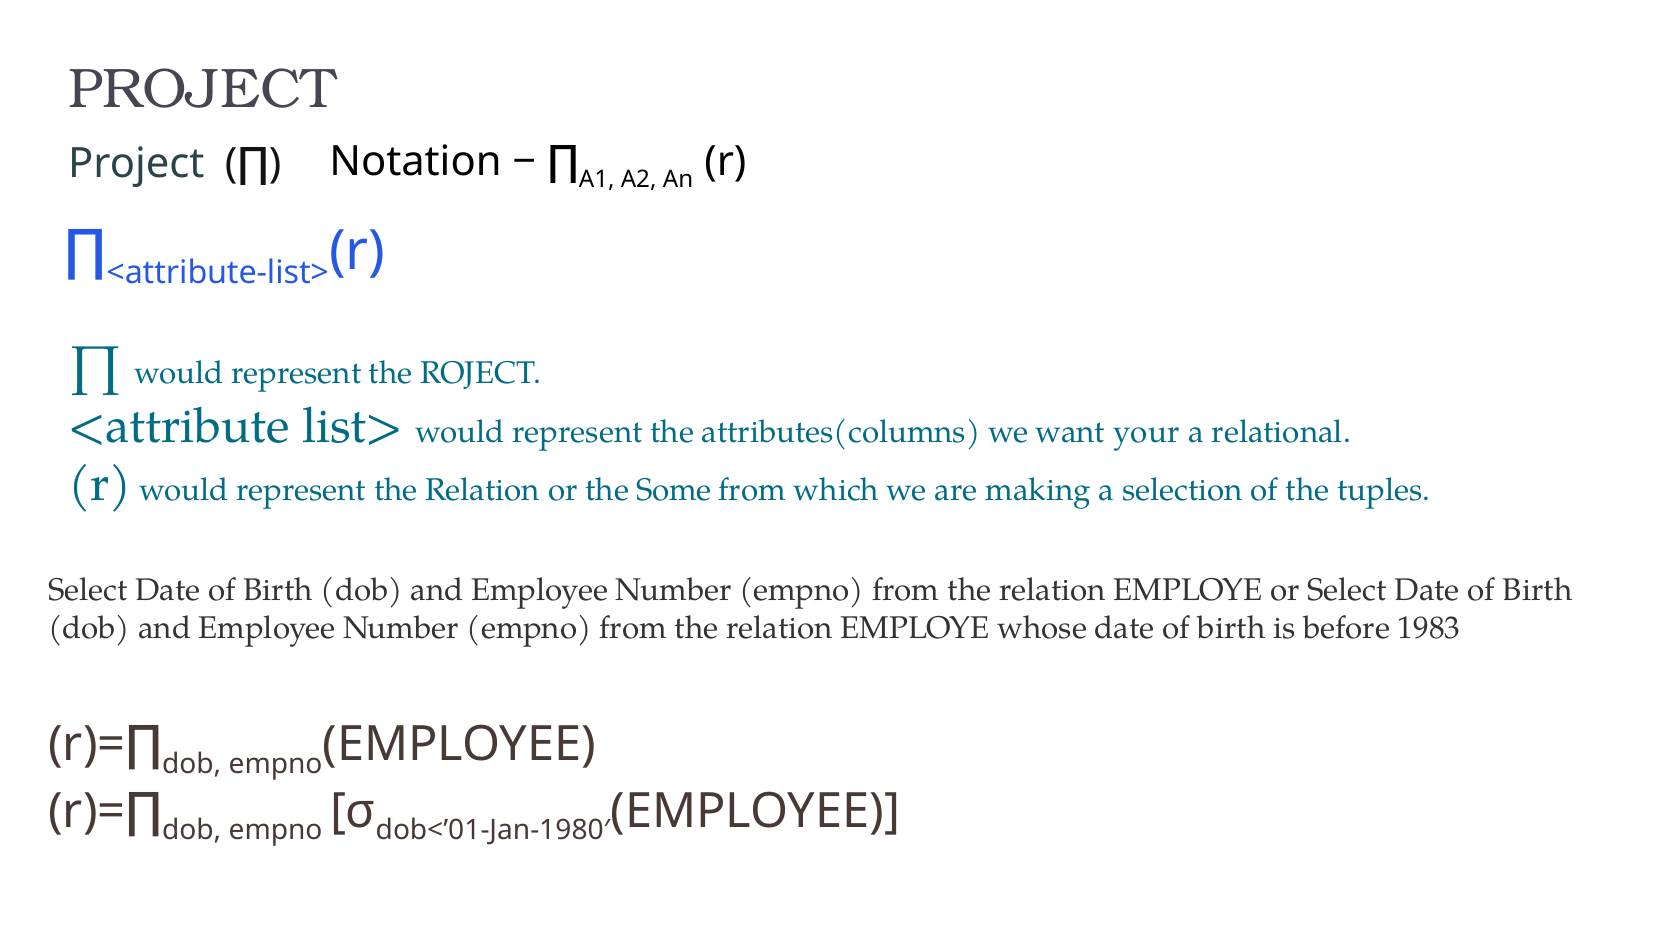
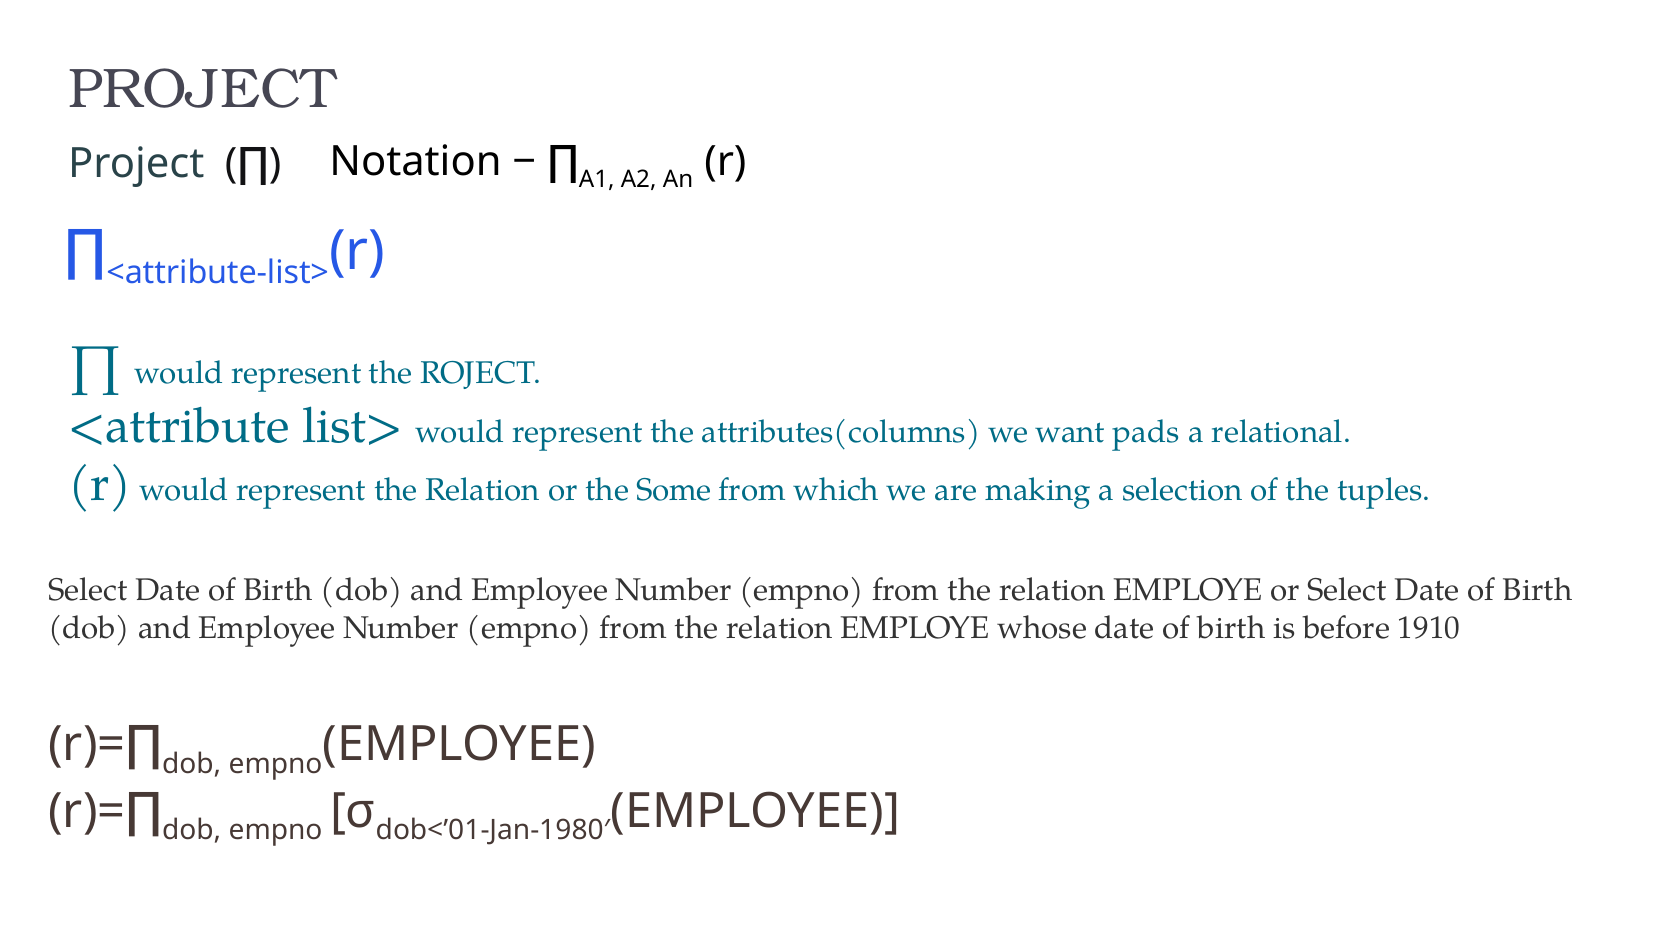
your: your -> pads (1147, 432)
1983: 1983 -> 1910 (1429, 628)
